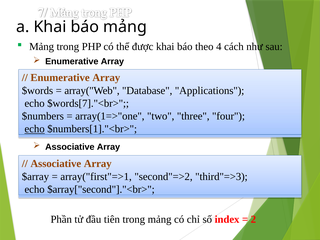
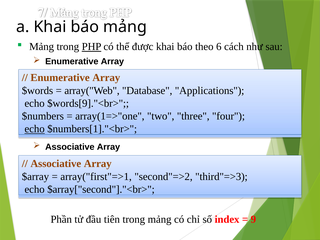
PHP underline: none -> present (92, 47)
4: 4 -> 6 (219, 47)
$words[7]."<br>: $words[7]."<br> -> $words[9]."<br> (88, 103)
2: 2 -> 9 (253, 219)
